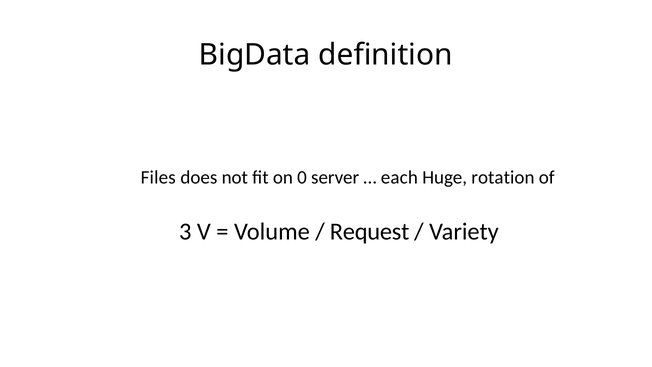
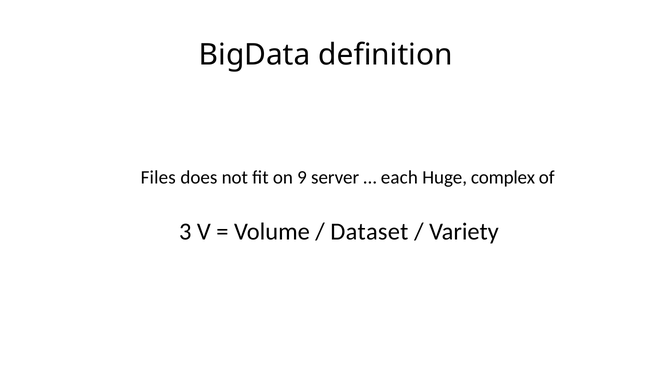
0: 0 -> 9 (302, 177)
rotation: rotation -> complex (503, 177)
Request: Request -> Dataset (369, 232)
